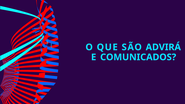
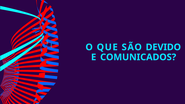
ADVIRÁ: ADVIRÁ -> DEVIDO (163, 47)
